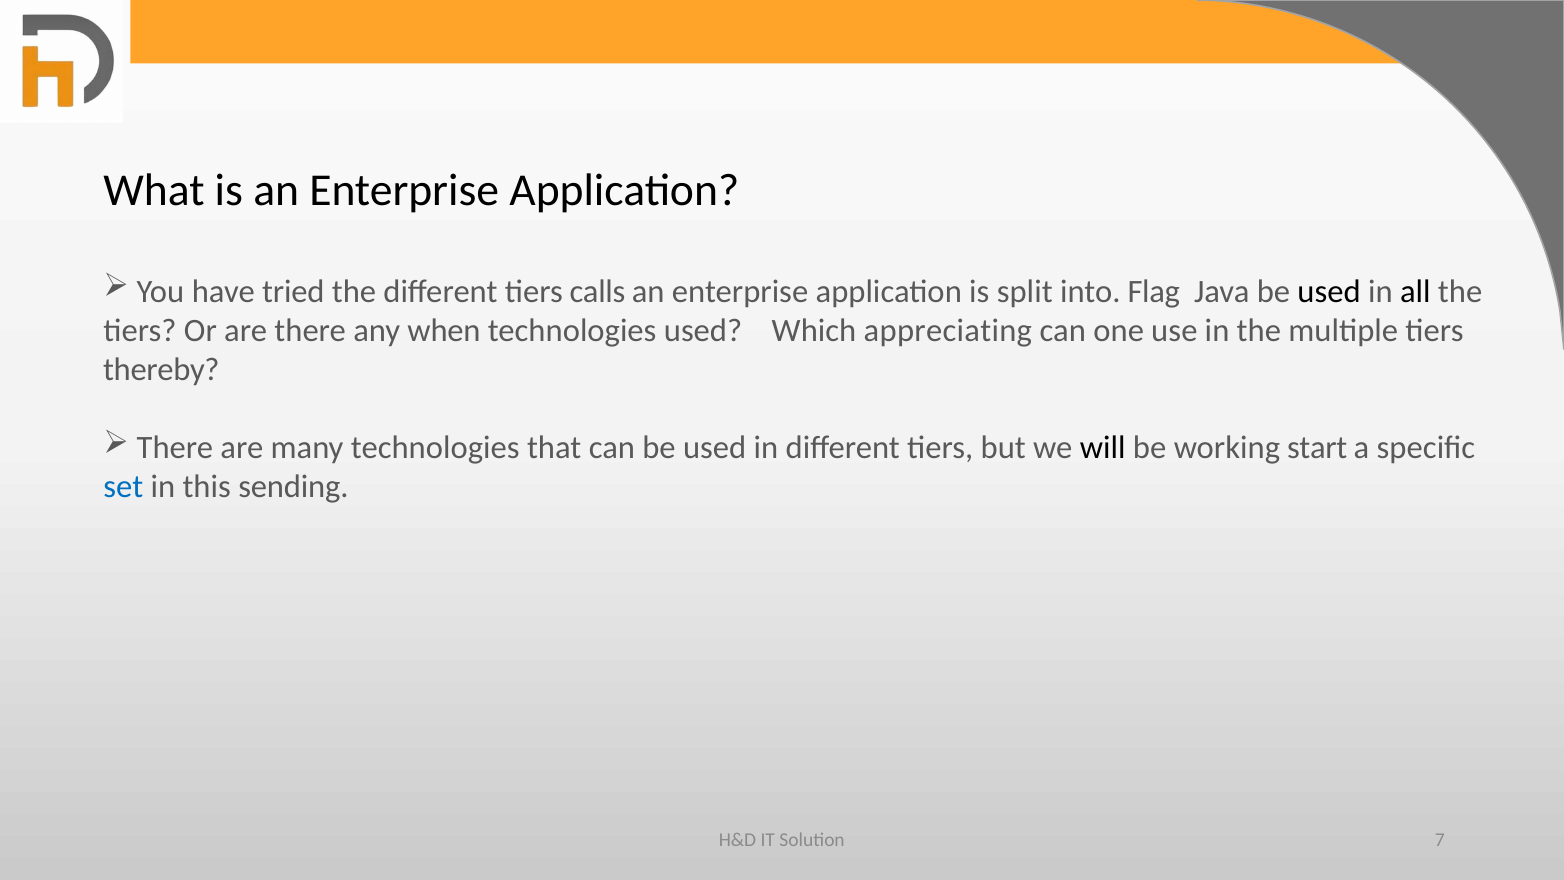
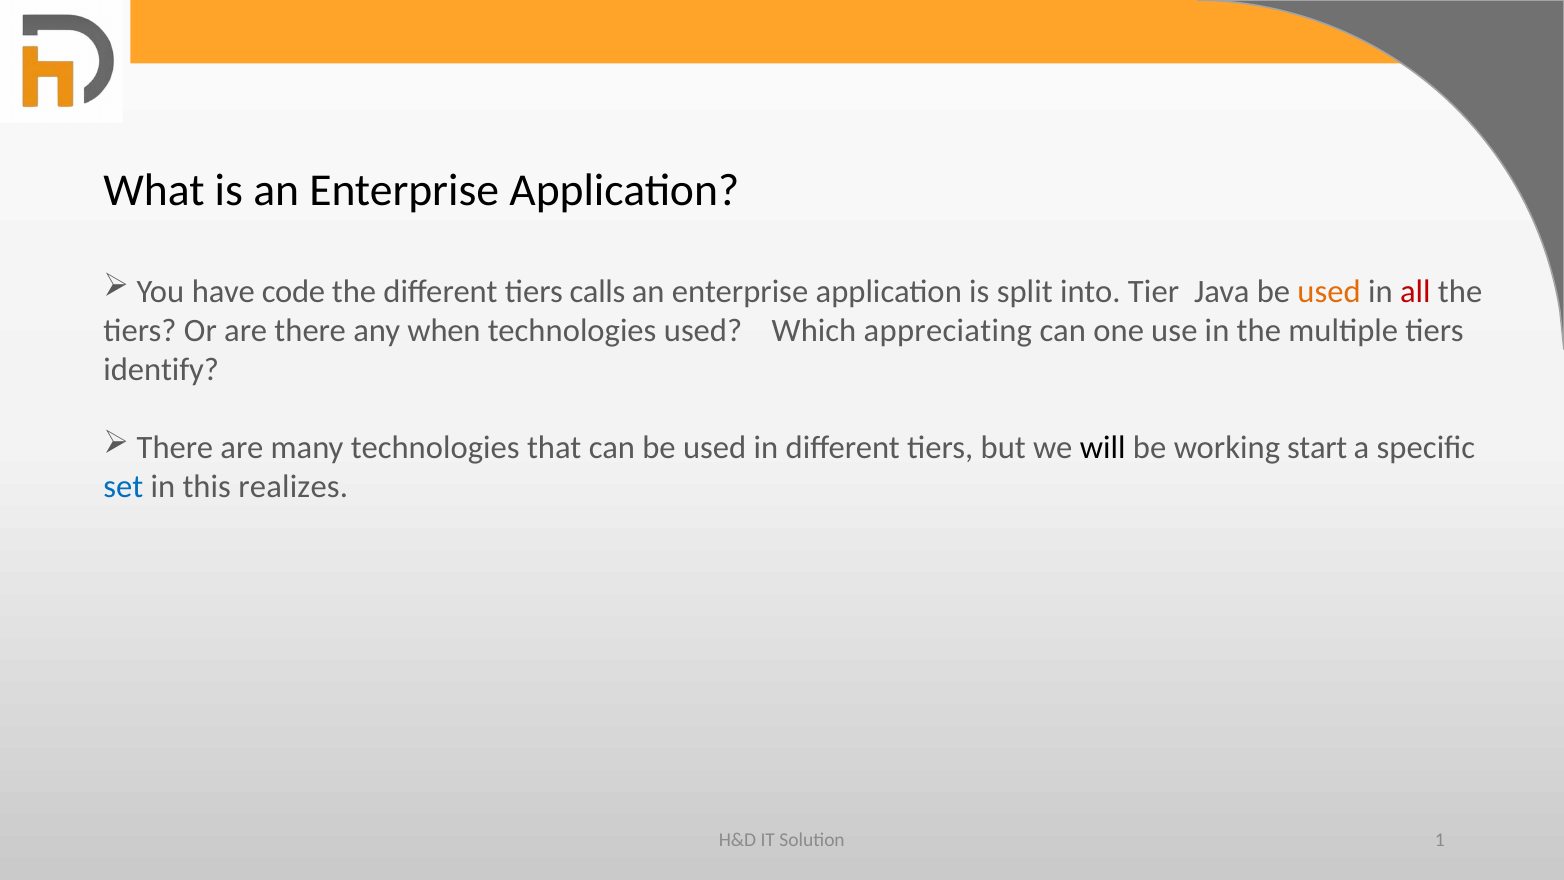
tried: tried -> code (293, 291)
Flag: Flag -> Tier (1154, 291)
used colour: black -> orange (1329, 291)
all colour: black -> red (1415, 291)
thereby: thereby -> identify (161, 369)
sending: sending -> realizes (293, 487)
7: 7 -> 1 (1440, 840)
